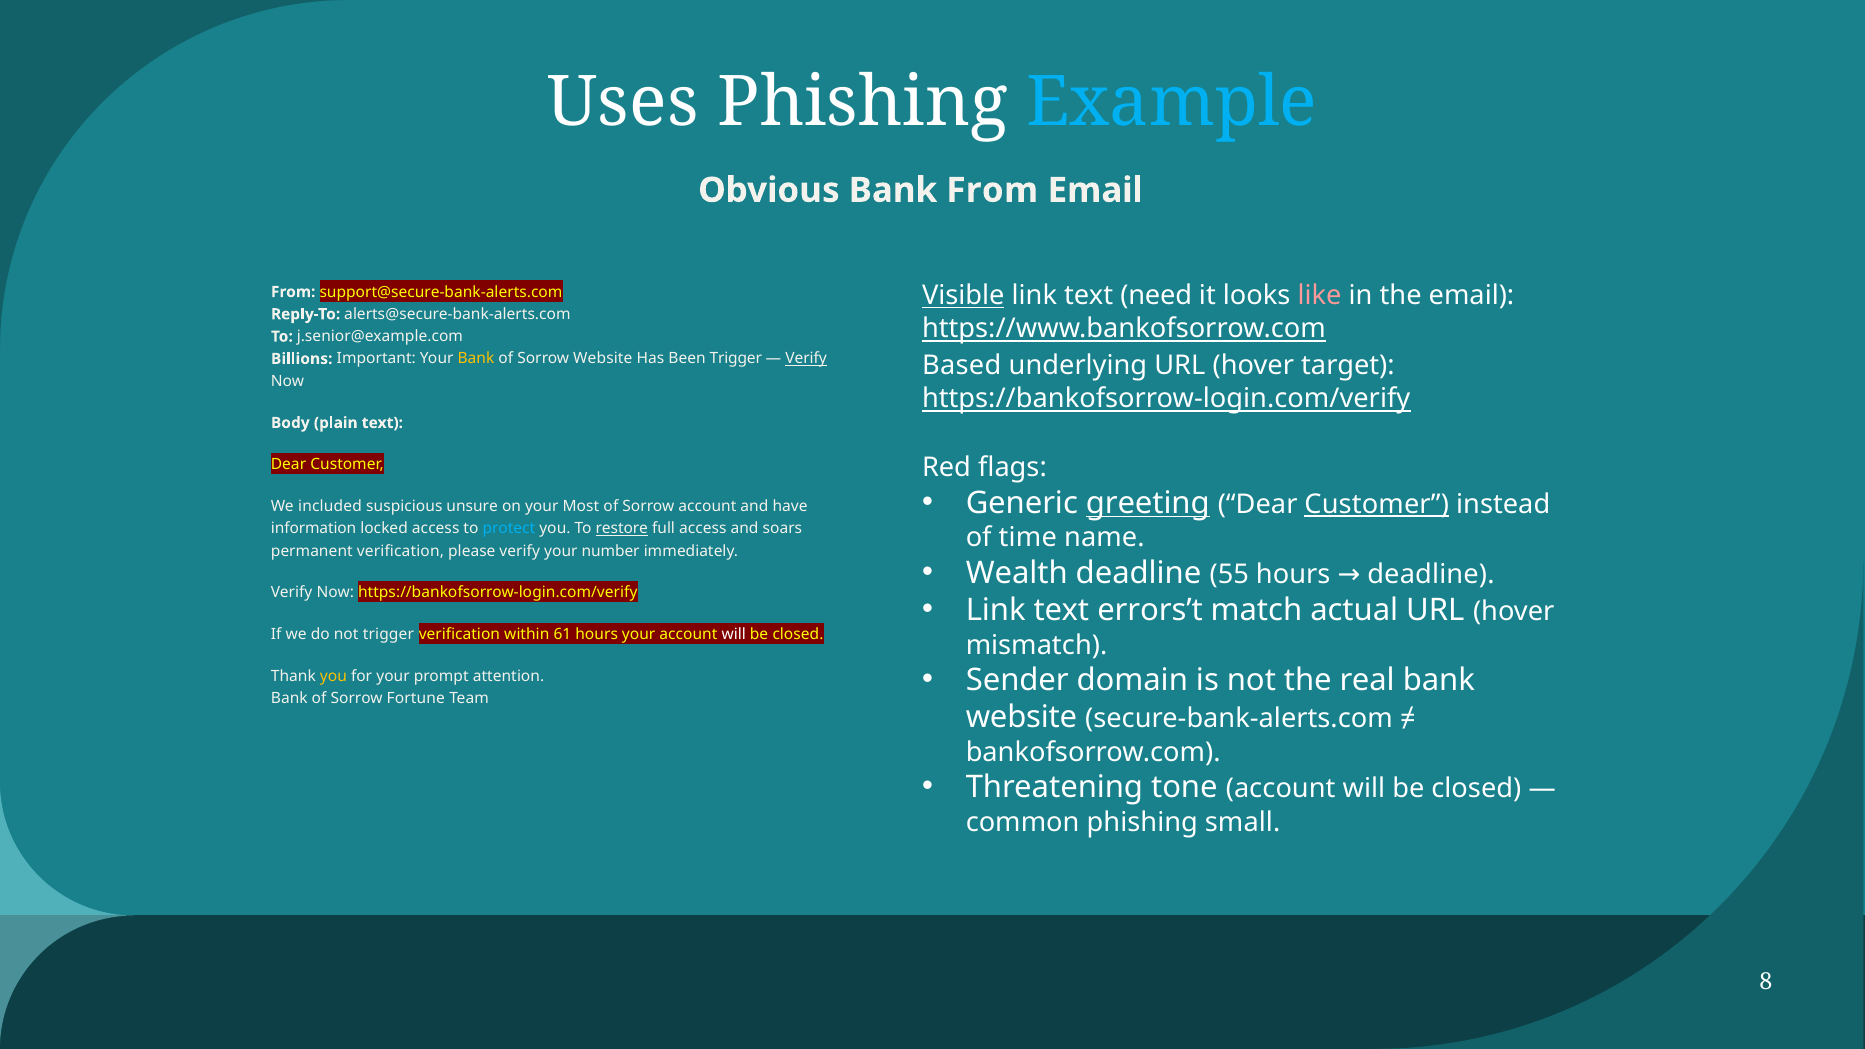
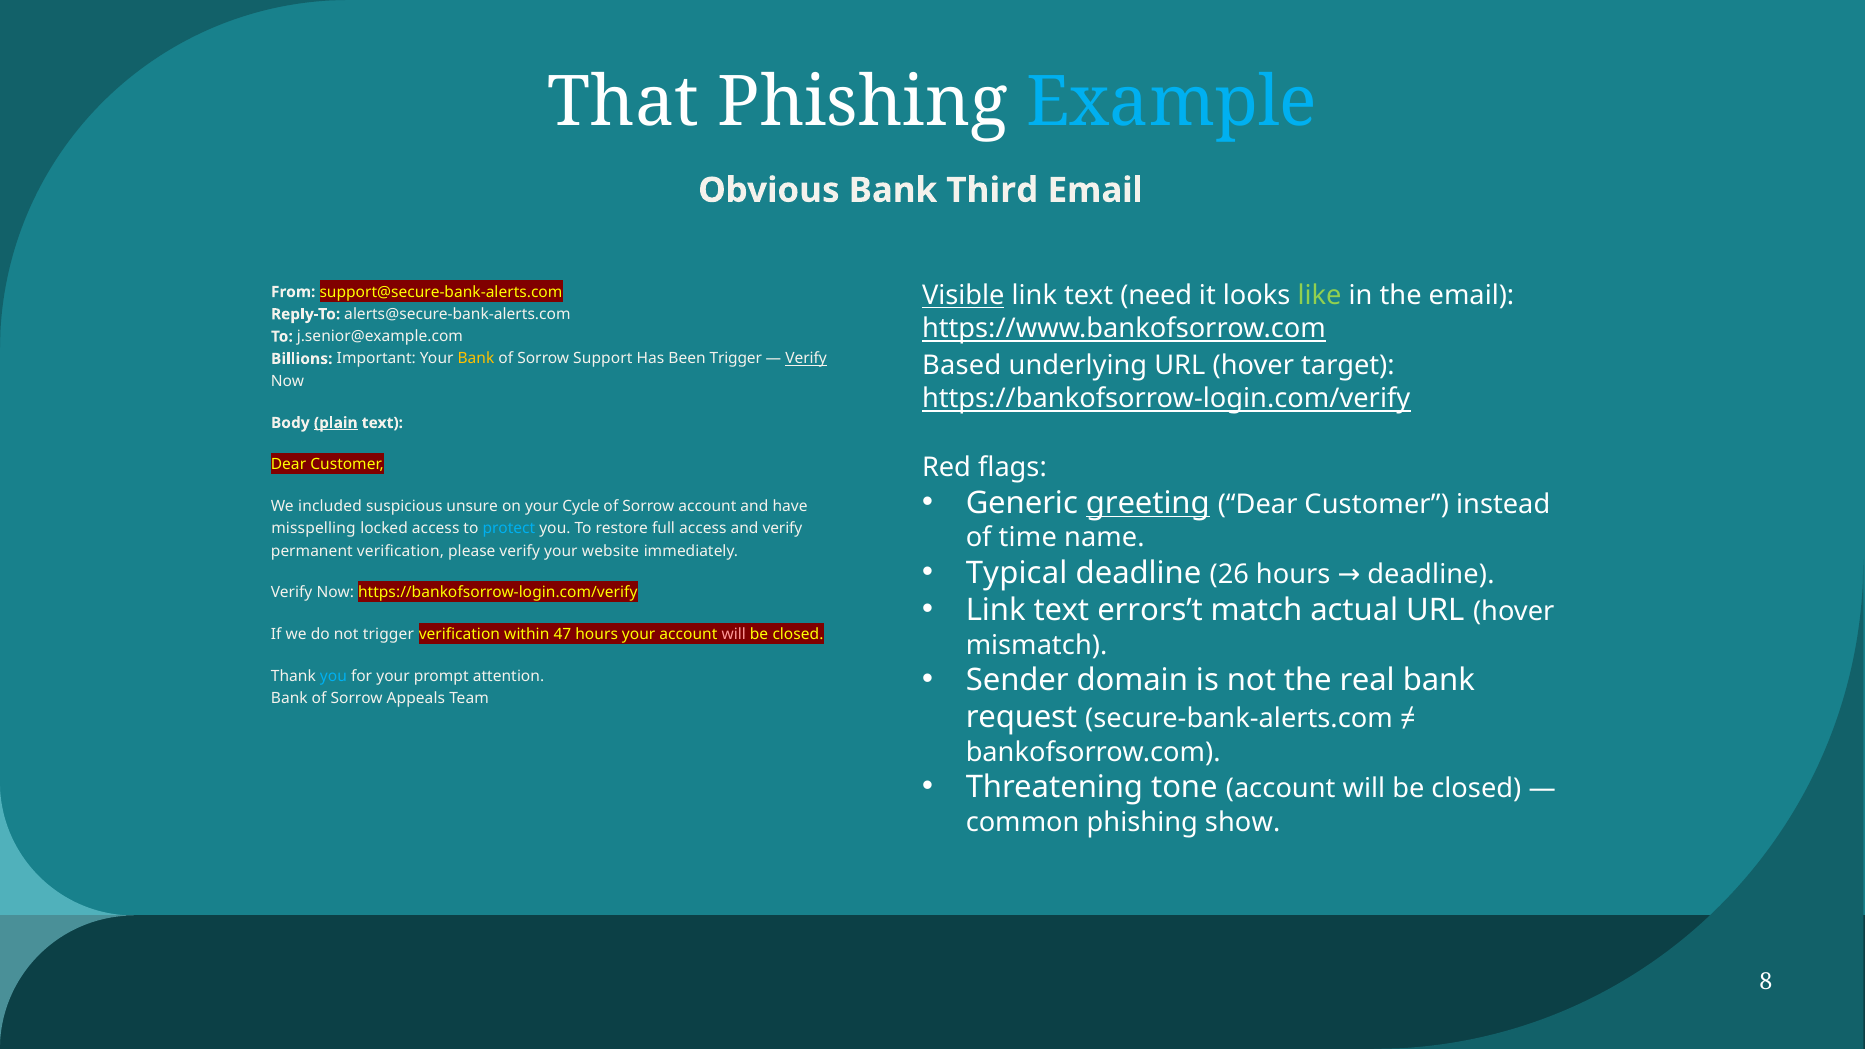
Uses: Uses -> That (623, 103)
Bank From: From -> Third (992, 190)
like colour: pink -> light green (1320, 296)
Sorrow Website: Website -> Support (603, 359)
plain underline: none -> present (336, 423)
Customer underline: present -> none (1377, 504)
Most: Most -> Cycle (581, 506)
information: information -> misspelling (313, 529)
restore underline: present -> none (622, 529)
and soars: soars -> verify (782, 529)
number: number -> website (611, 551)
Wealth: Wealth -> Typical (1017, 573)
55: 55 -> 26 (1229, 574)
61: 61 -> 47 (562, 634)
will colour: white -> pink (734, 634)
you colour: yellow -> light blue (333, 676)
Fortune: Fortune -> Appeals (416, 698)
website: website -> request (1021, 718)
small: small -> show (1243, 822)
